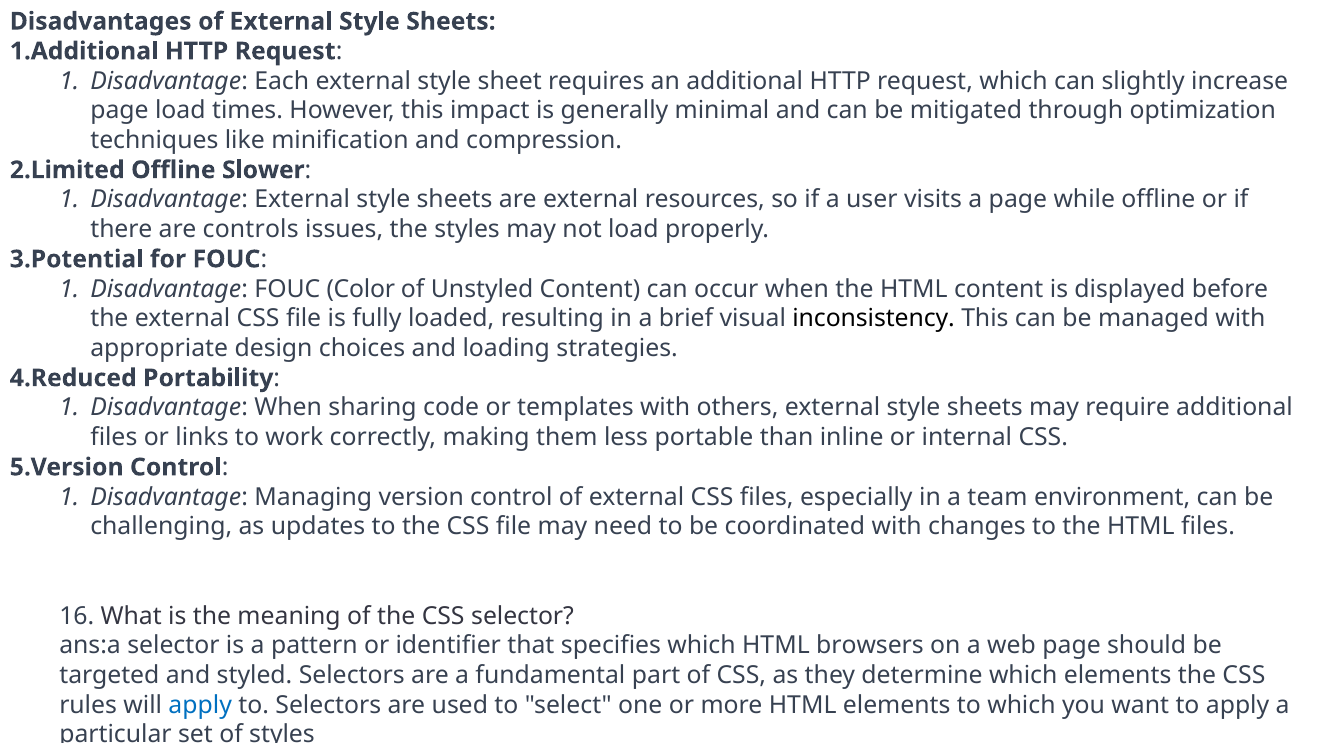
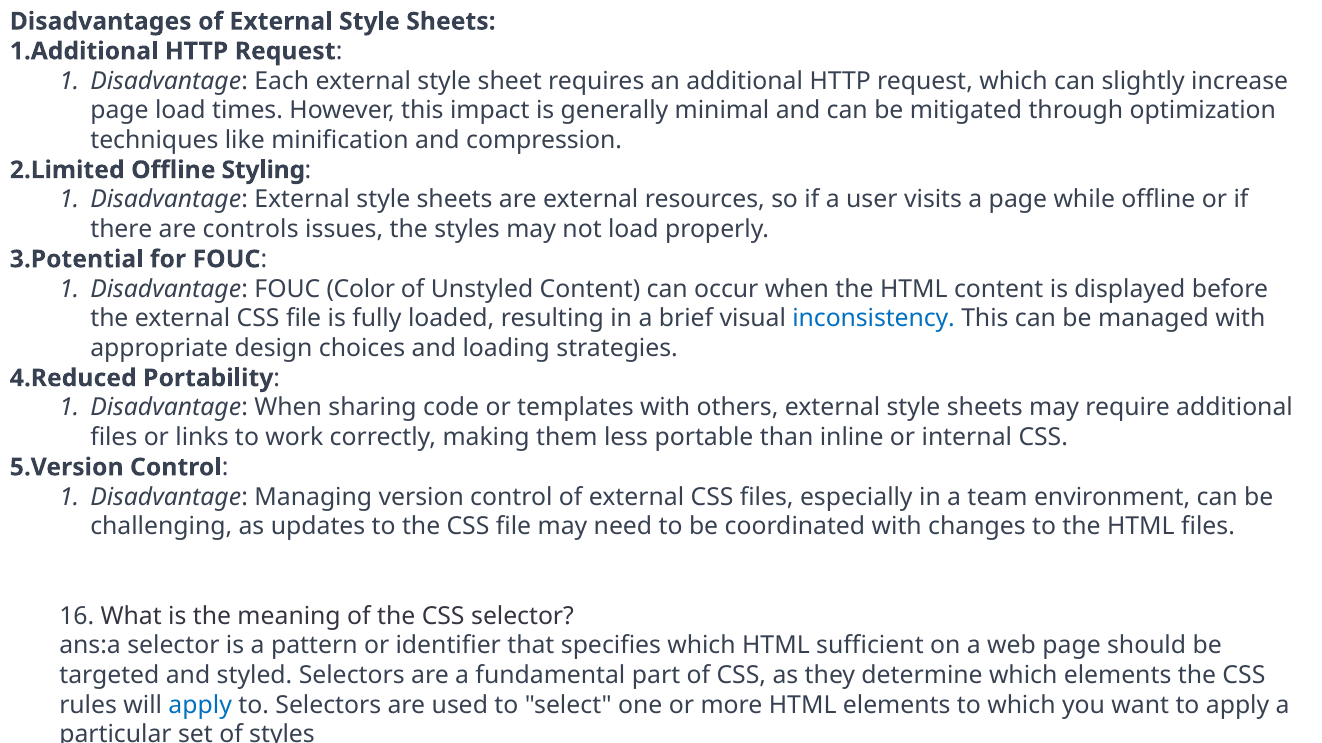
Slower: Slower -> Styling (263, 170)
inconsistency colour: black -> blue (874, 319)
browsers: browsers -> sufficient (870, 646)
